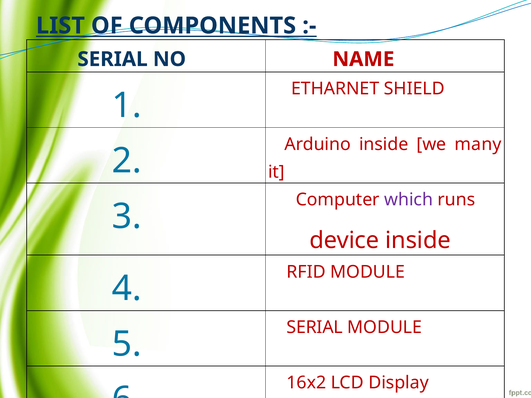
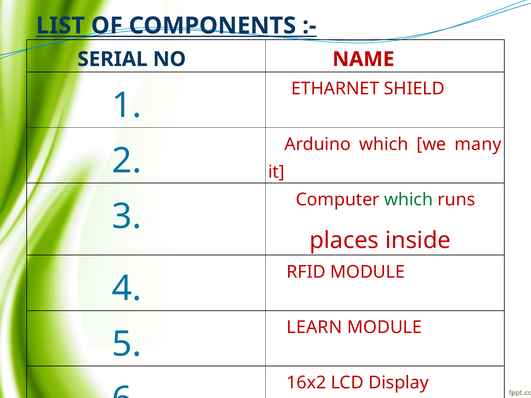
Arduino inside: inside -> which (384, 144)
which colour: purple -> green (409, 200)
device: device -> places (344, 241)
SERIAL: SERIAL -> LEARN (314, 327)
